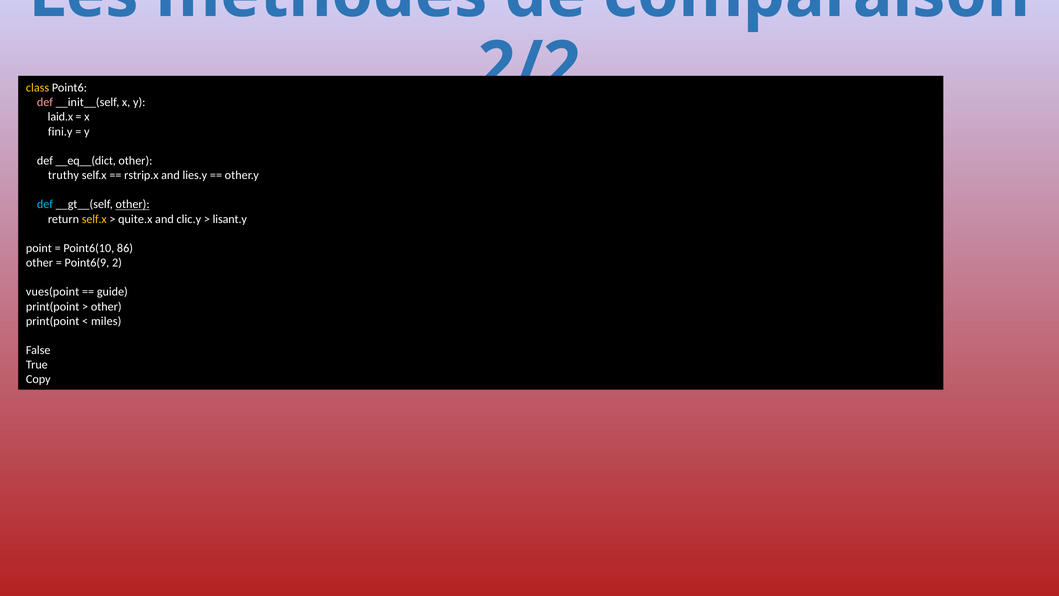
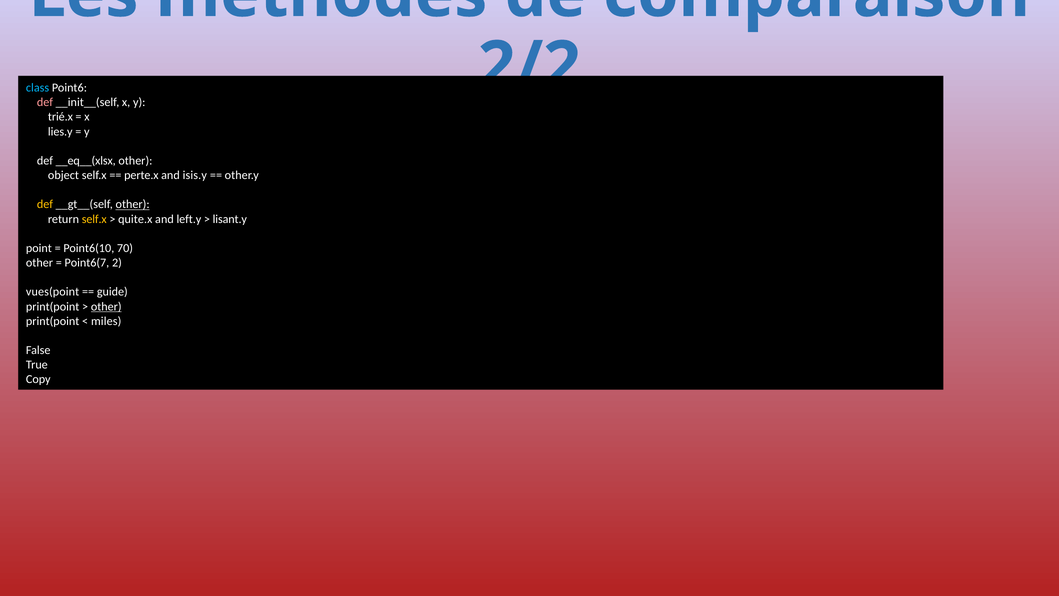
class colour: yellow -> light blue (38, 88)
laid.x: laid.x -> trié.x (60, 117)
fini.y: fini.y -> lies.y (60, 131)
__eq__(dict: __eq__(dict -> __eq__(xlsx (86, 161)
truthy: truthy -> object (63, 175)
rstrip.x: rstrip.x -> perte.x (141, 175)
lies.y: lies.y -> isis.y (195, 175)
def colour: light blue -> yellow (45, 204)
clic.y: clic.y -> left.y (189, 219)
86: 86 -> 70 (125, 248)
Point6(9: Point6(9 -> Point6(7 (87, 263)
other underline: none -> present (106, 306)
